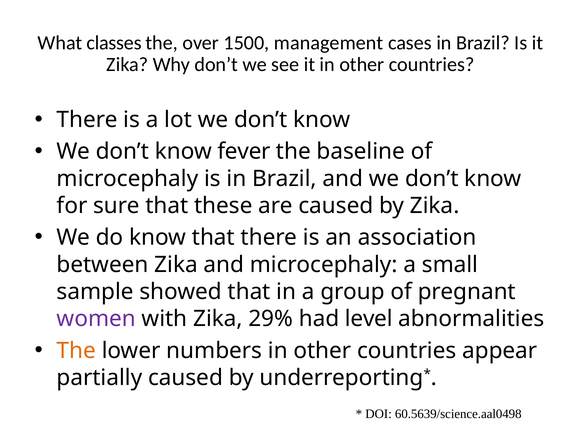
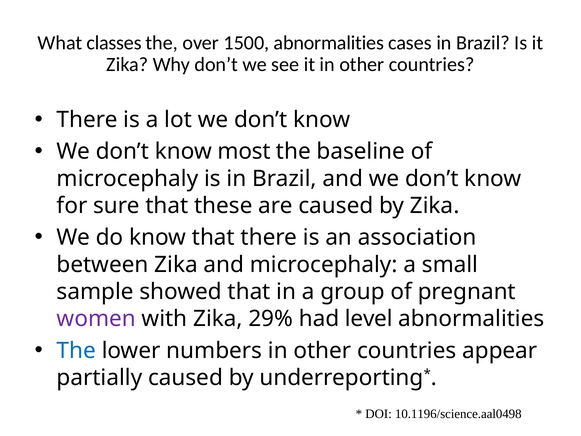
1500 management: management -> abnormalities (329, 43)
fever: fever -> most (244, 151)
The colour: orange -> blue (76, 350)
60.5639/science.aal0498: 60.5639/science.aal0498 -> 10.1196/science.aal0498 (458, 414)
